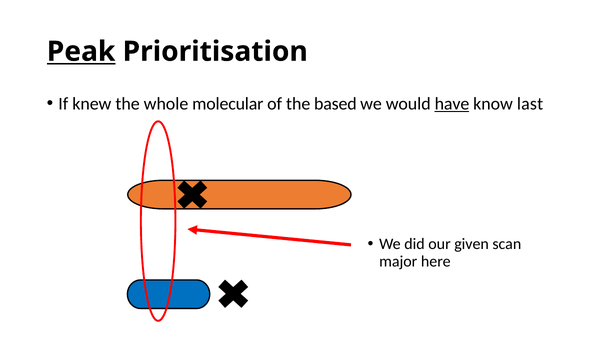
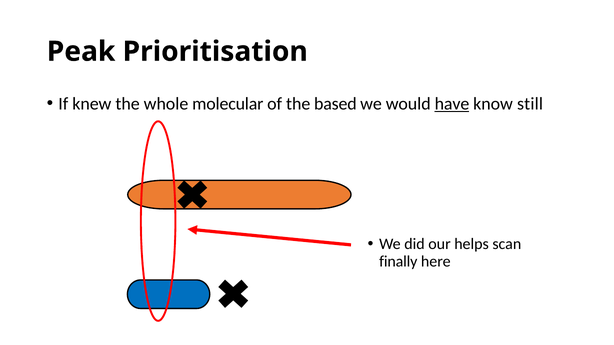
Peak underline: present -> none (81, 52)
last: last -> still (530, 104)
given: given -> helps (472, 244)
major: major -> finally (398, 262)
